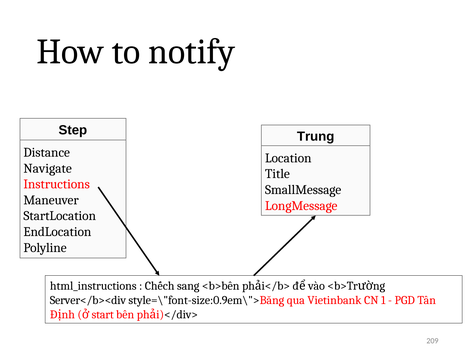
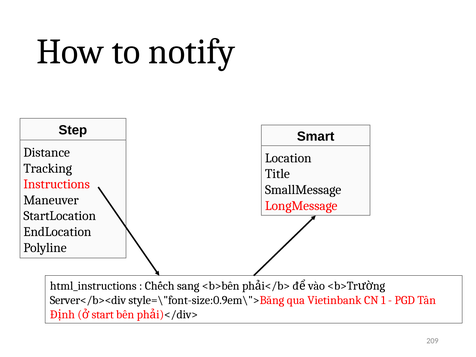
Trung: Trung -> Smart (316, 136)
Navigate: Navigate -> Tracking (48, 168)
